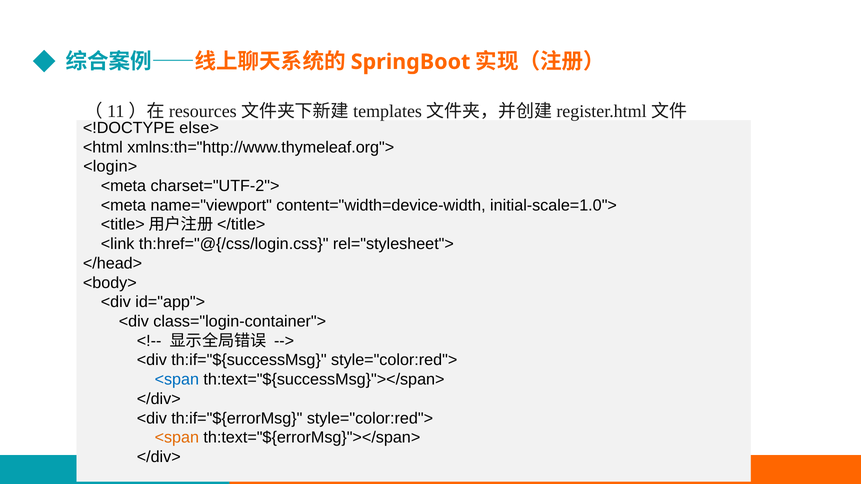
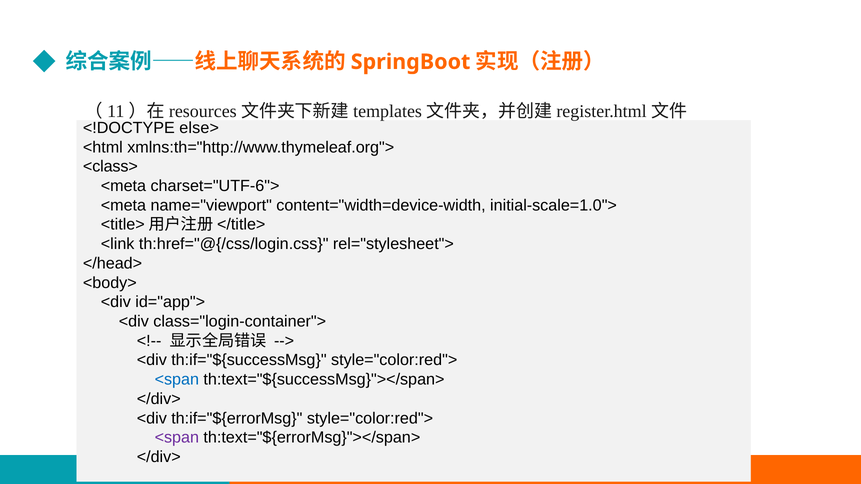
<login>: <login> -> <class> (110, 167)
charset="UTF-2">: charset="UTF-2"> -> charset="UTF-6"> (215, 186)
<span colour: orange -> purple (177, 438)
